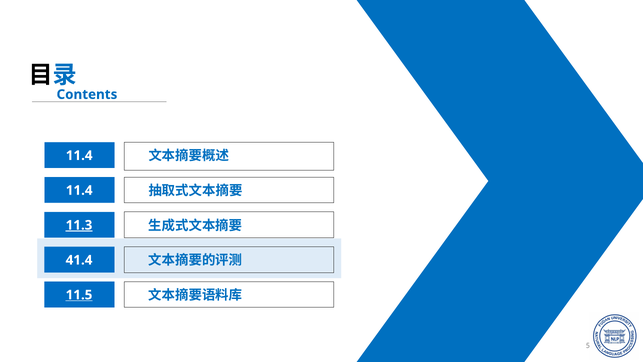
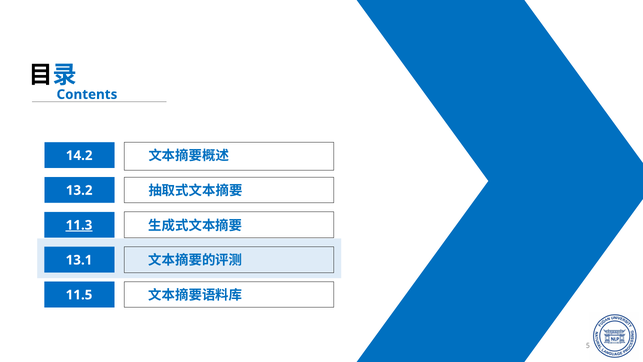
11.4: 11.4 -> 14.2 (79, 155)
11.4: 11.4 -> 13.2 (79, 190)
41.4: 41.4 -> 13.1 (79, 260)
11.5 underline: present -> none (79, 295)
